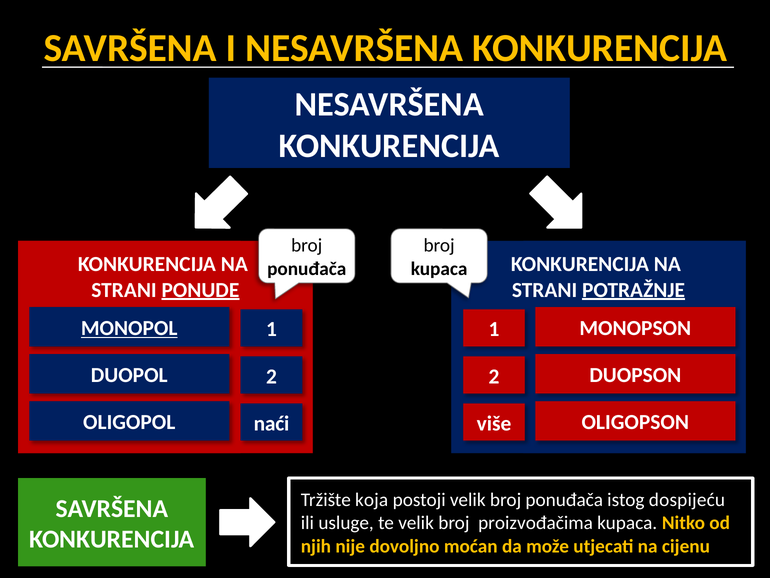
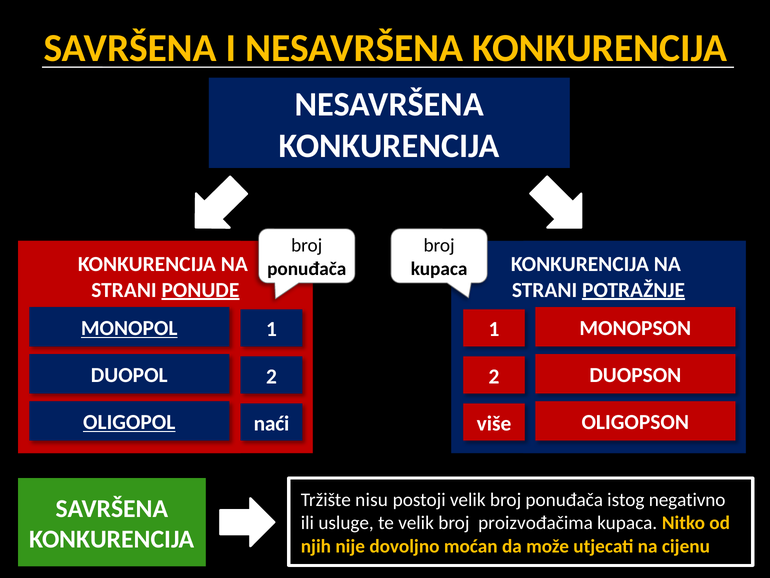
OLIGOPOL underline: none -> present (129, 422)
koja: koja -> nisu (372, 500)
dospijeću: dospijeću -> negativno (687, 500)
